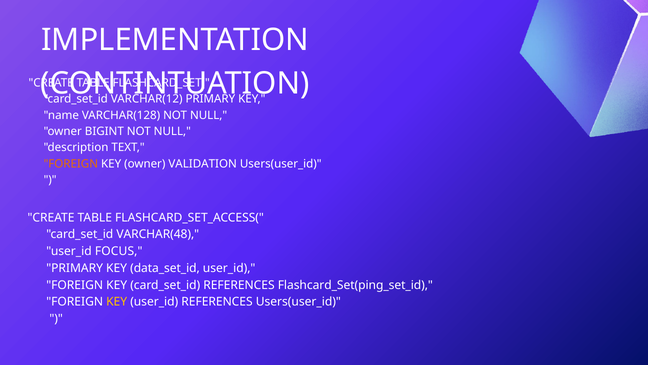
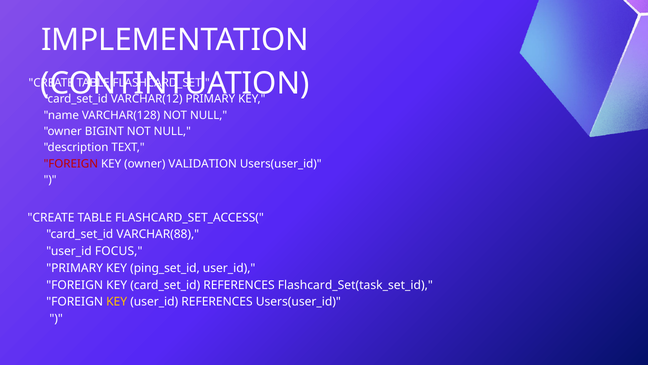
FOREIGN colour: orange -> red (71, 164)
VARCHAR(48: VARCHAR(48 -> VARCHAR(88 (158, 234)
data_set_id: data_set_id -> ping_set_id (165, 268)
Flashcard_Set(ping_set_id: Flashcard_Set(ping_set_id -> Flashcard_Set(task_set_id (355, 285)
